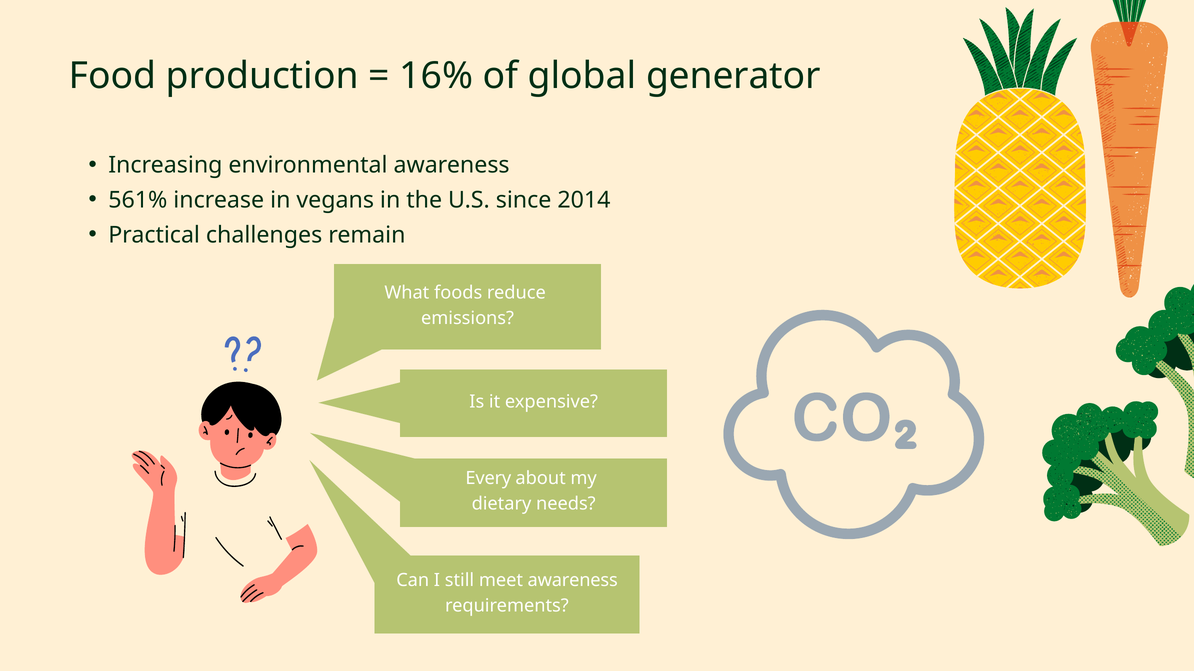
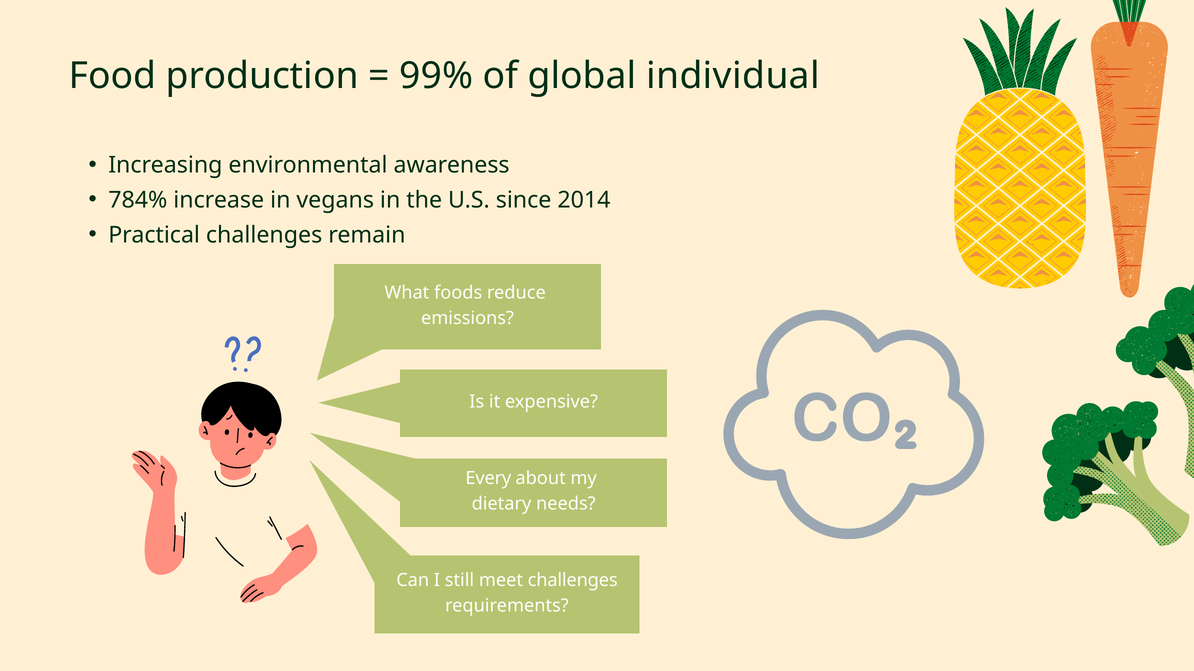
16%: 16% -> 99% (436, 76)
generator: generator -> individual (733, 76)
561%: 561% -> 784% (138, 200)
meet awareness: awareness -> challenges (573, 581)
